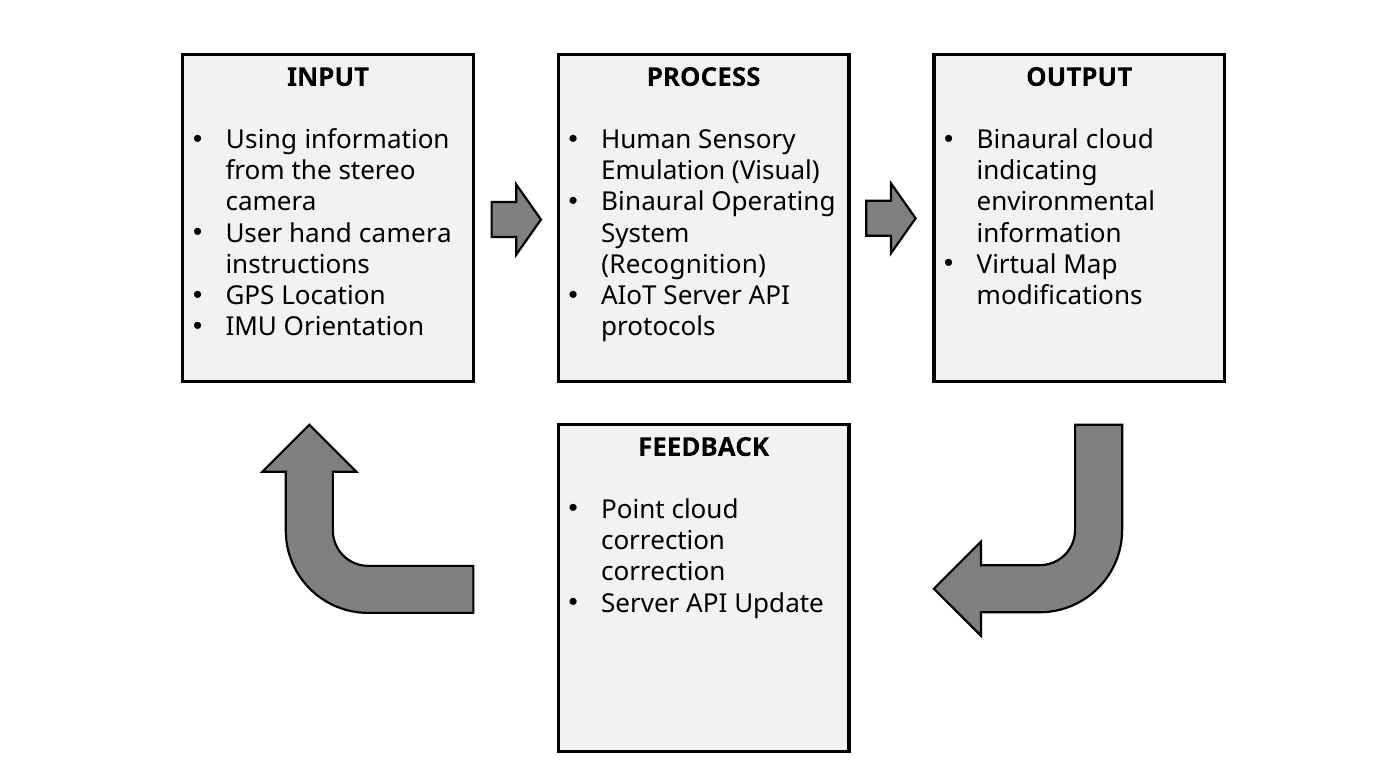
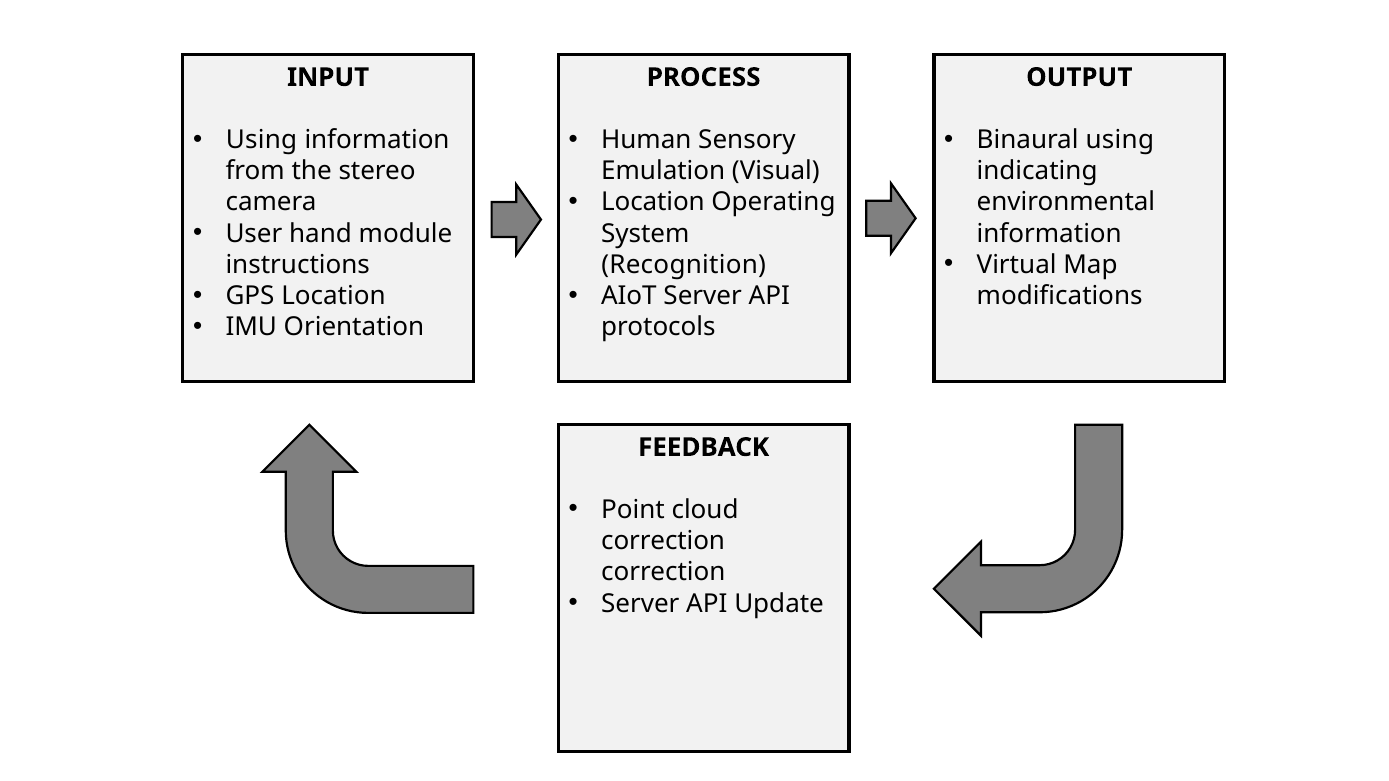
Binaural cloud: cloud -> using (1120, 140)
Binaural: Binaural -> Location (653, 202)
hand camera: camera -> module (405, 234)
